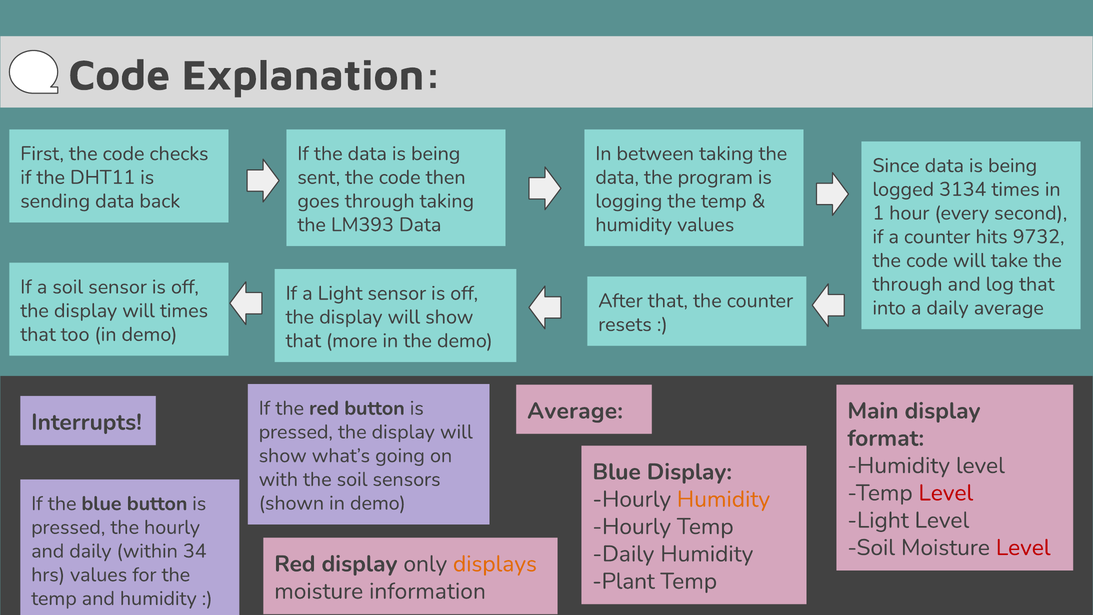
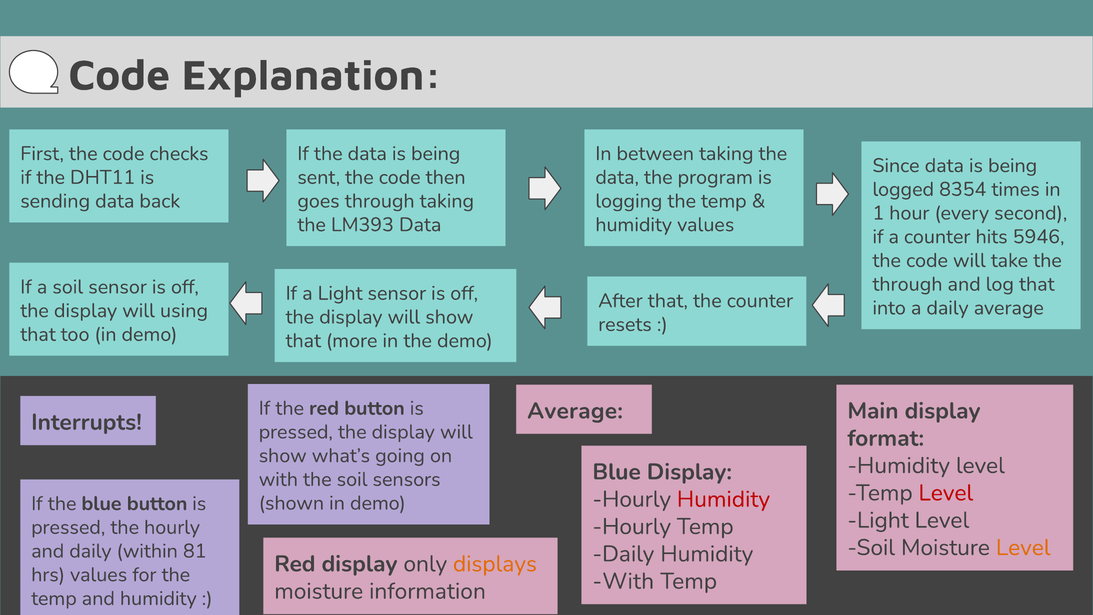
3134: 3134 -> 8354 (963, 189)
9732: 9732 -> 5946 (1039, 237)
will times: times -> using (184, 311)
Humidity colour: orange -> red (723, 499)
Level colour: red -> orange (1023, 547)
34: 34 -> 81 (195, 551)
Plant: Plant -> With (623, 581)
